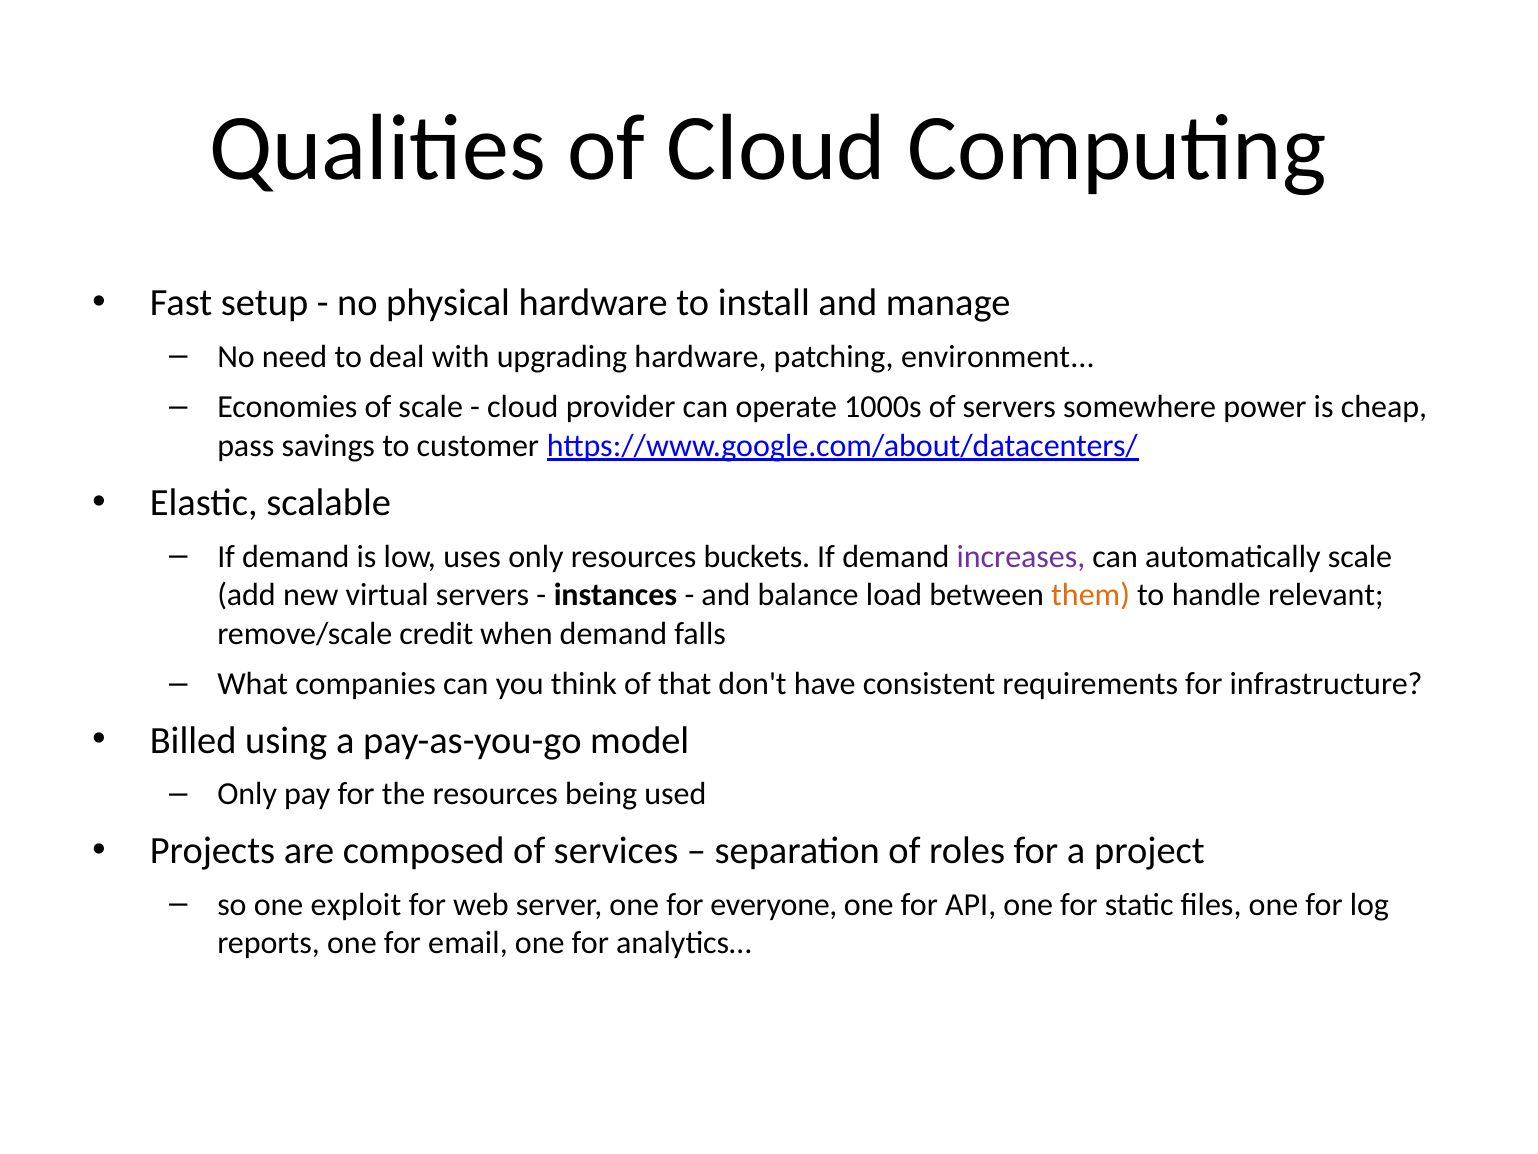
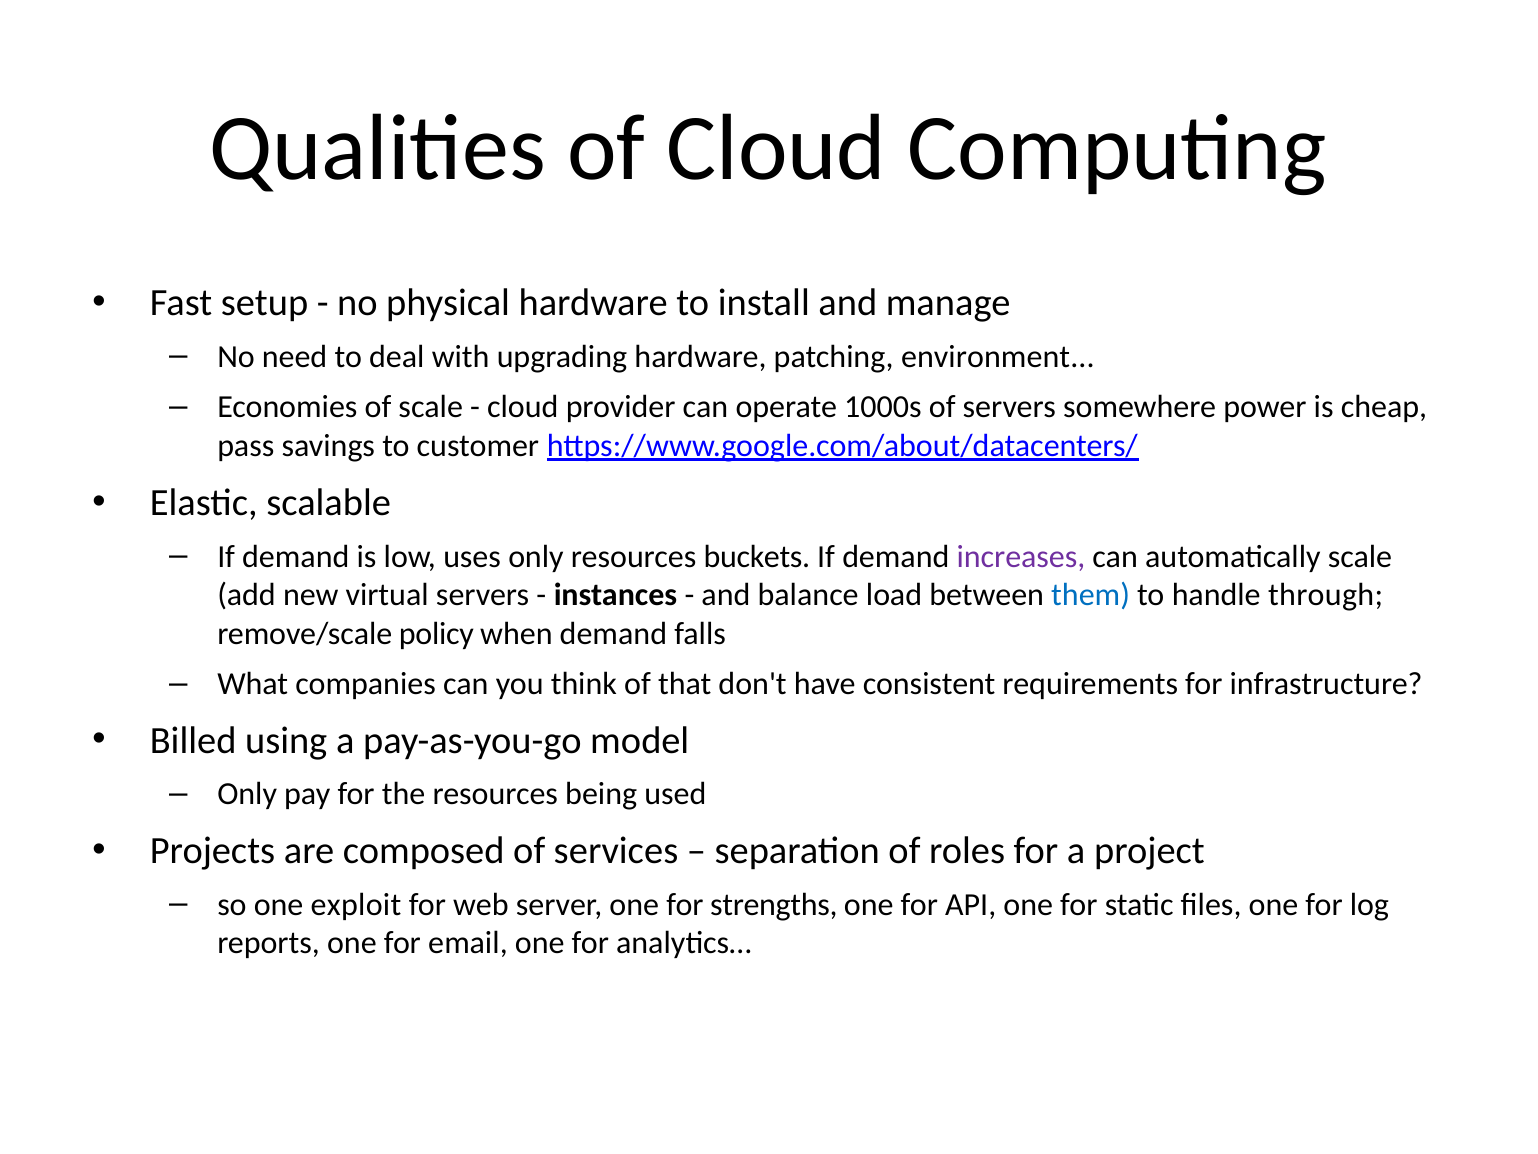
them colour: orange -> blue (1091, 595)
relevant: relevant -> through (1326, 595)
credit: credit -> policy (436, 633)
everyone: everyone -> strengths (774, 904)
